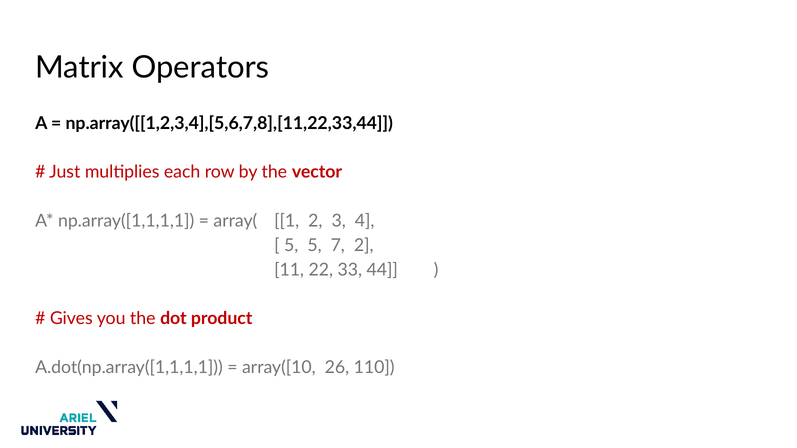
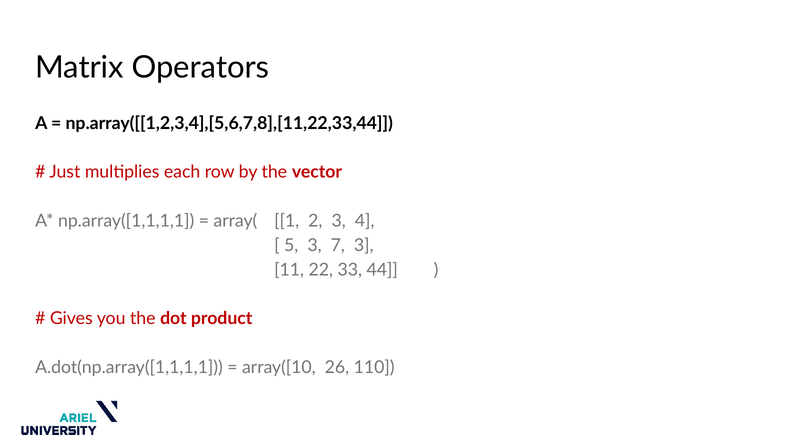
5 5: 5 -> 3 (315, 245)
7 2: 2 -> 3 (364, 245)
